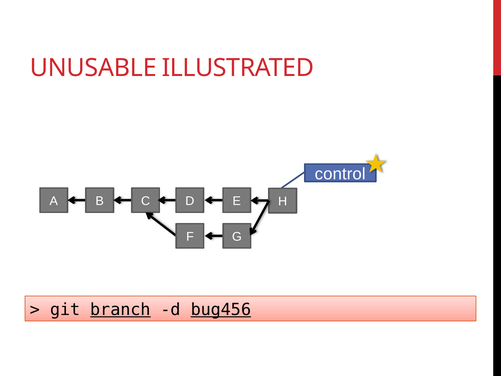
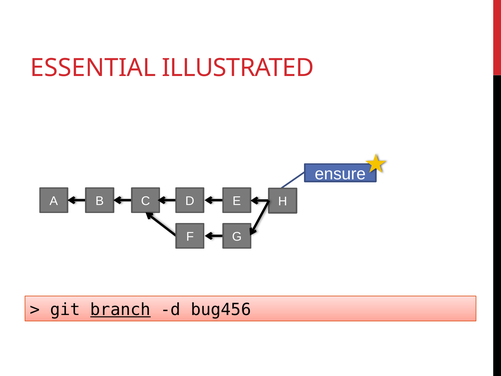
UNUSABLE: UNUSABLE -> ESSENTIAL (93, 68)
control: control -> ensure (340, 174)
bug456 underline: present -> none (221, 309)
